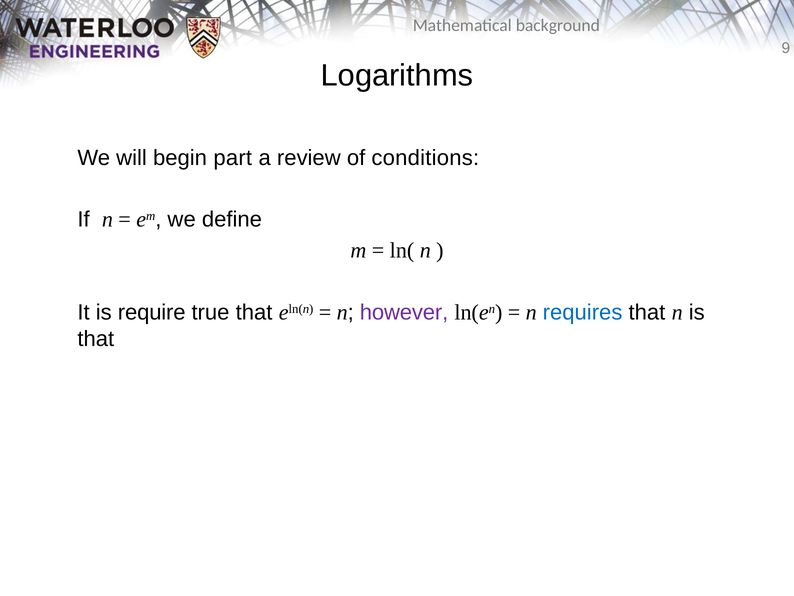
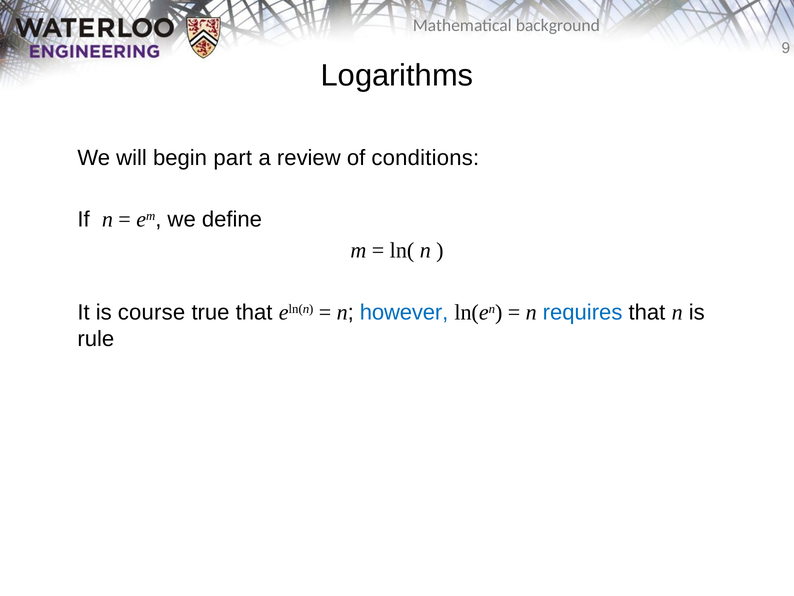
require: require -> course (152, 312)
however colour: purple -> blue (404, 312)
that: that -> rule (96, 339)
